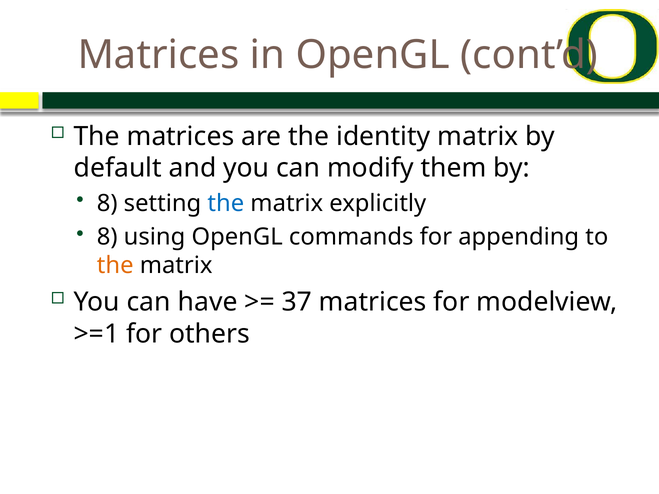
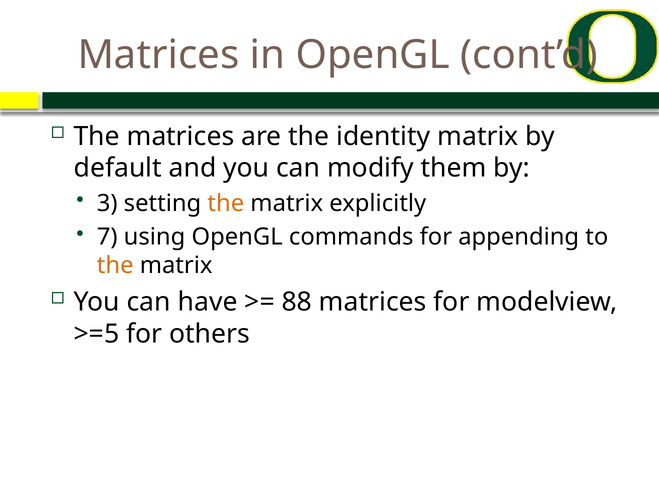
8: 8 -> 3 (107, 203)
the colour: blue -> orange (226, 203)
8: 8 -> 7 (107, 237)
37: 37 -> 88 (297, 302)
>=1: >=1 -> >=5 (96, 334)
